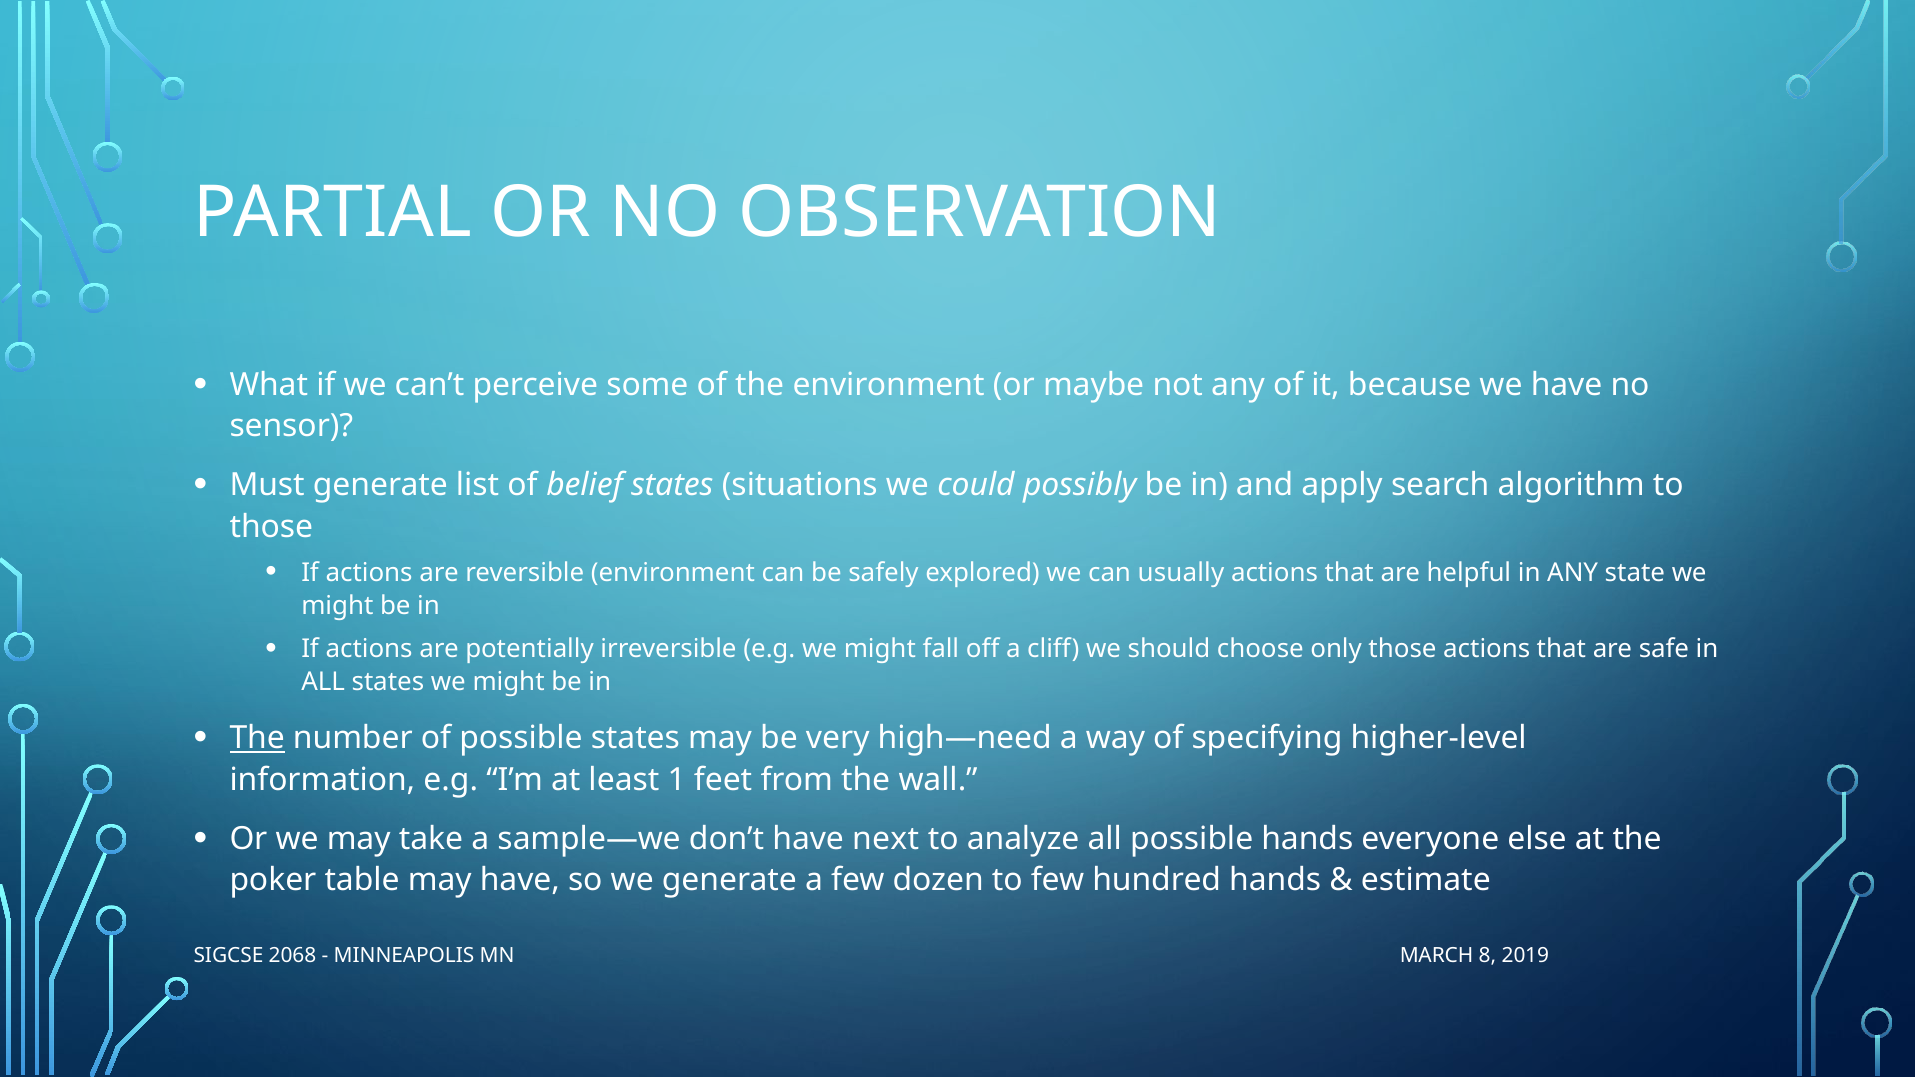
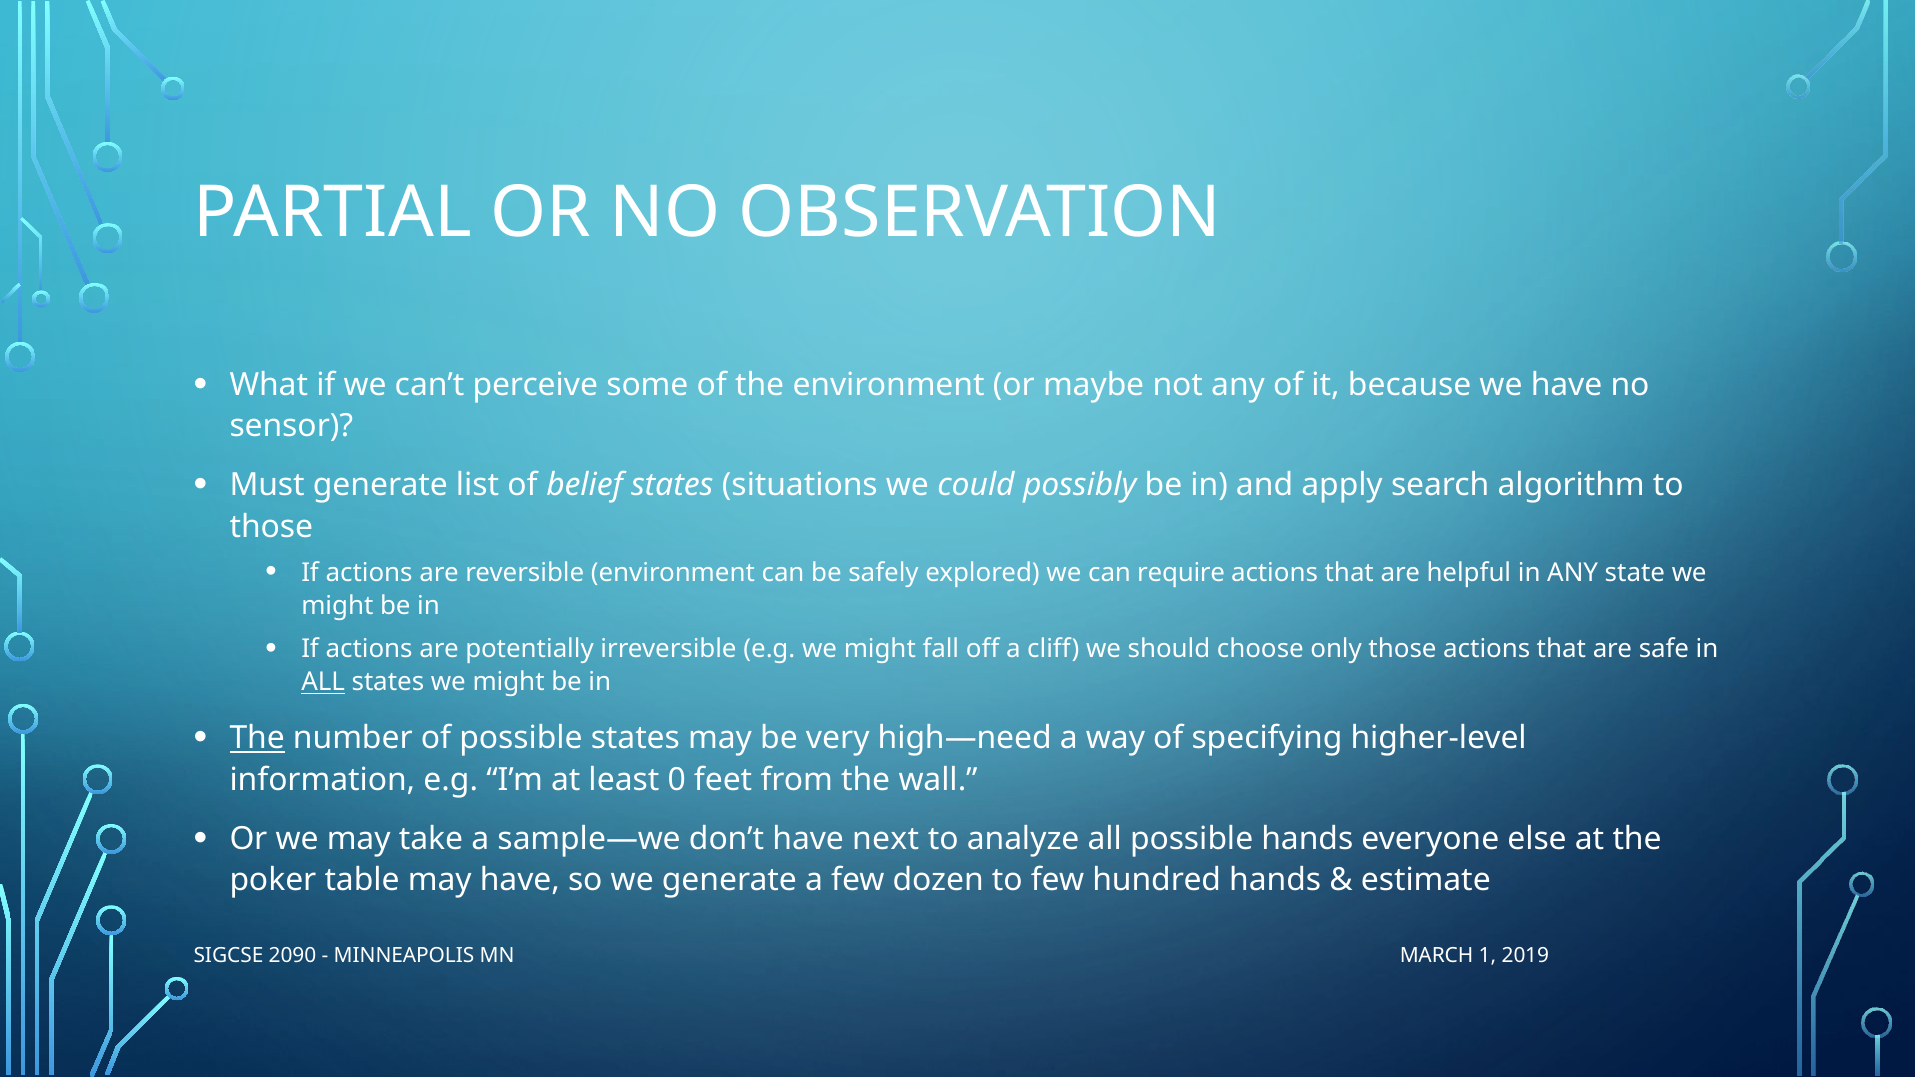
usually: usually -> require (1181, 573)
ALL underline: none -> present (323, 682)
1: 1 -> 0 (677, 780)
2068: 2068 -> 2090 (293, 956)
8: 8 -> 1 (1487, 956)
